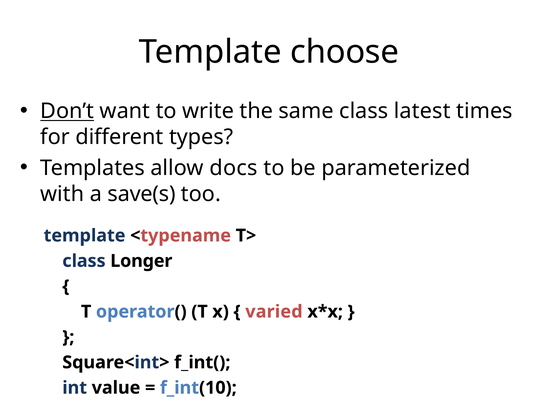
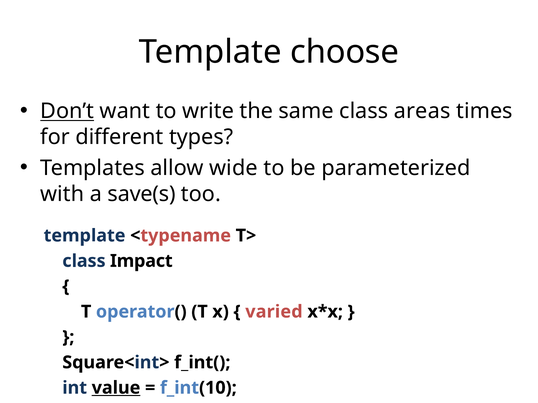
latest: latest -> areas (422, 111)
docs: docs -> wide (233, 168)
Longer: Longer -> Impact (141, 261)
value underline: none -> present (116, 388)
